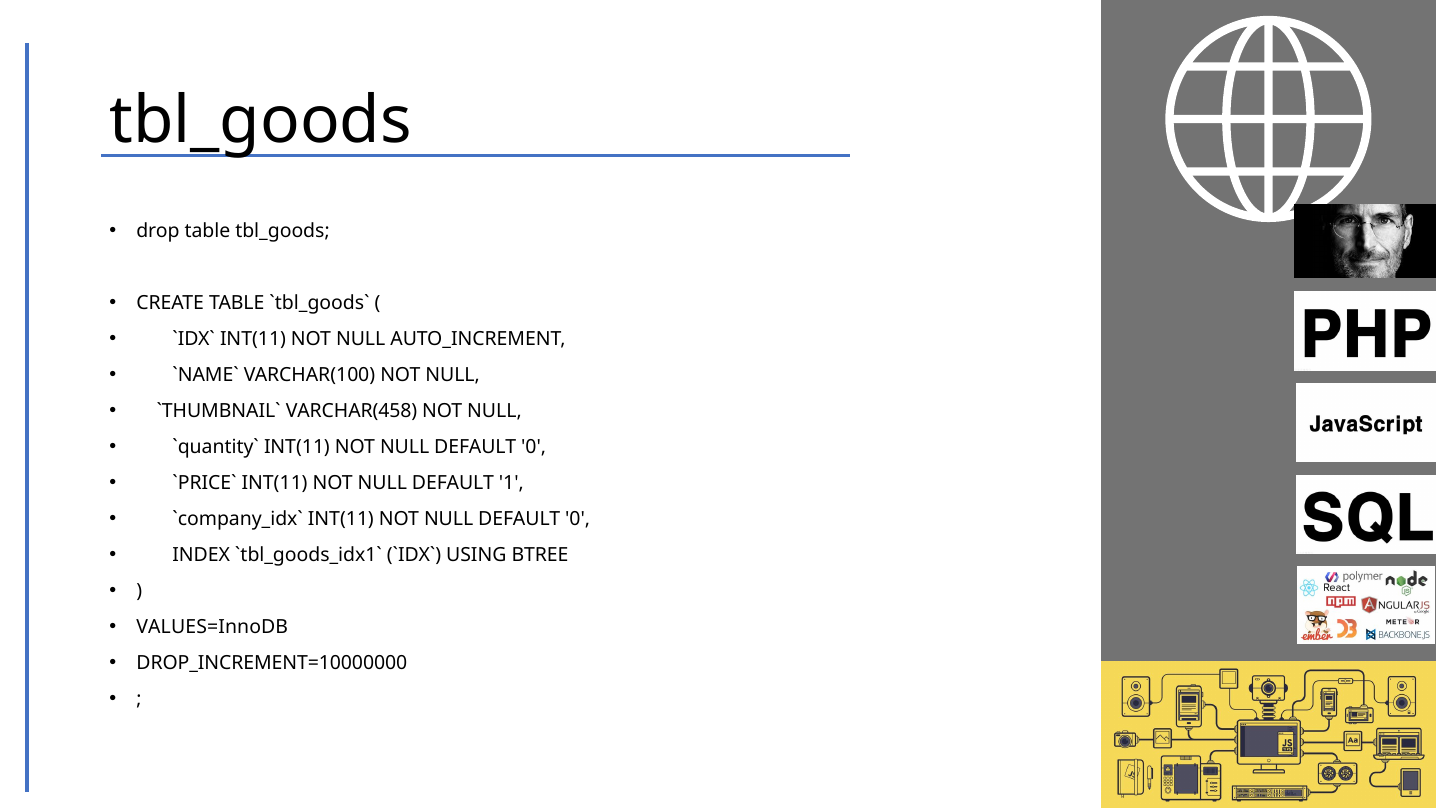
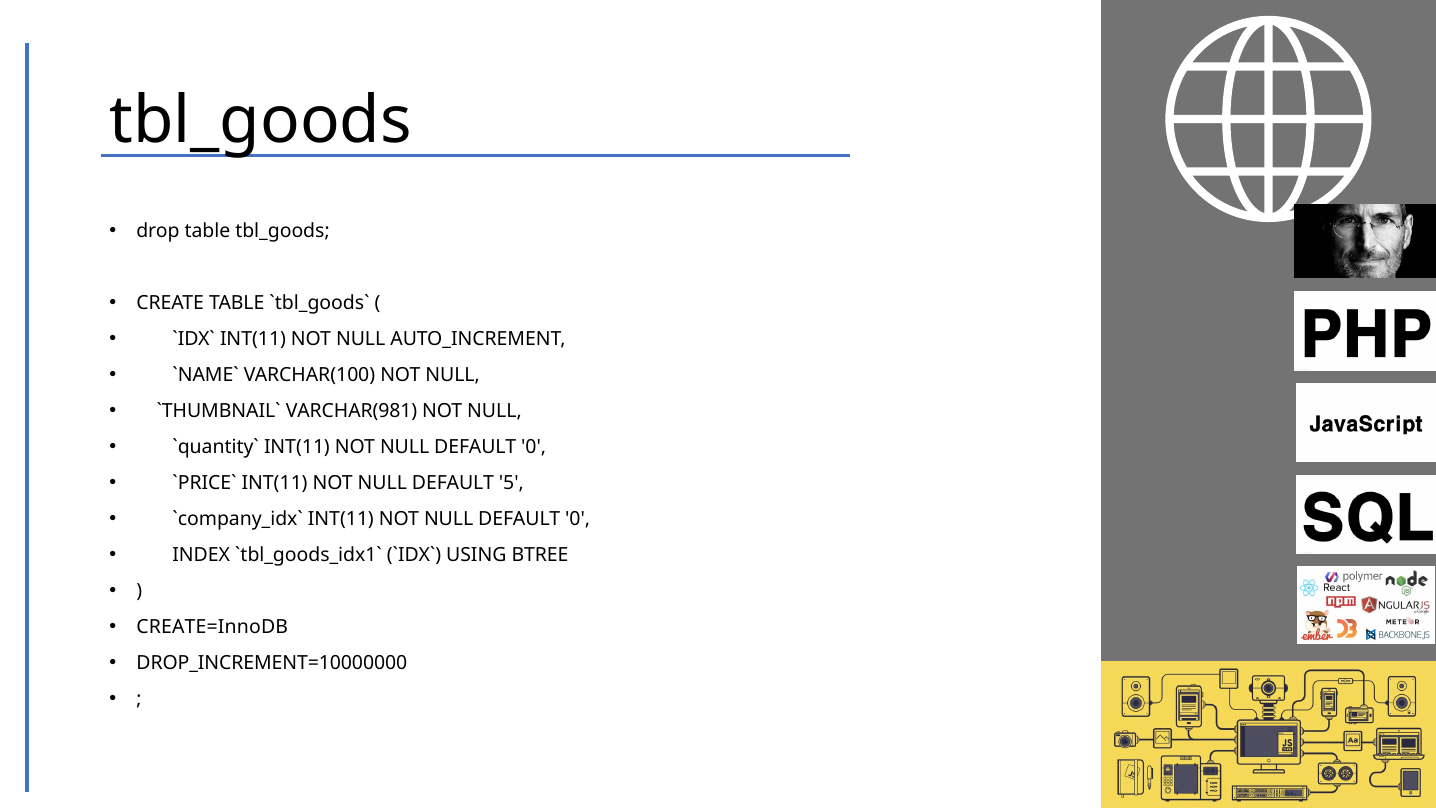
VARCHAR(458: VARCHAR(458 -> VARCHAR(981 (352, 411)
1: 1 -> 5 (511, 483)
VALUES=InnoDB: VALUES=InnoDB -> CREATE=InnoDB (212, 627)
